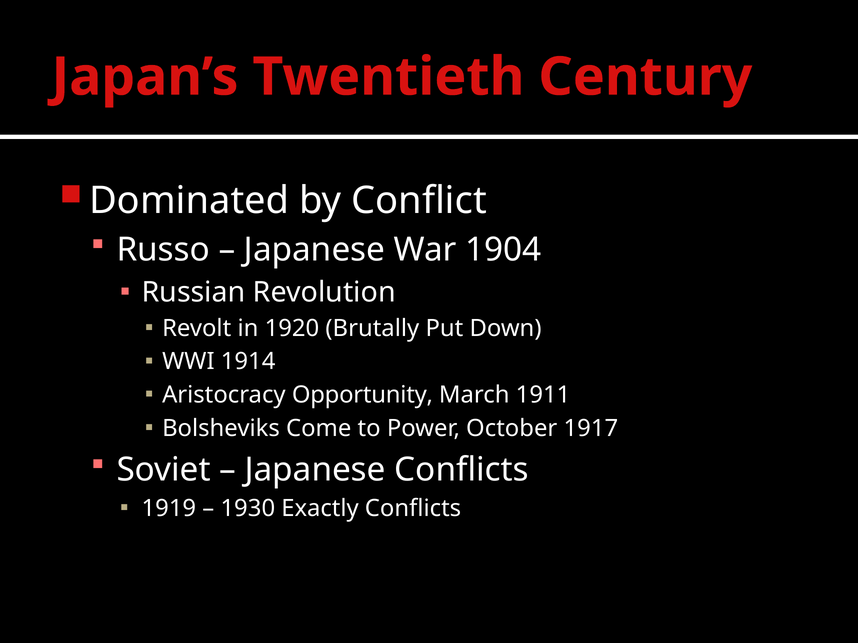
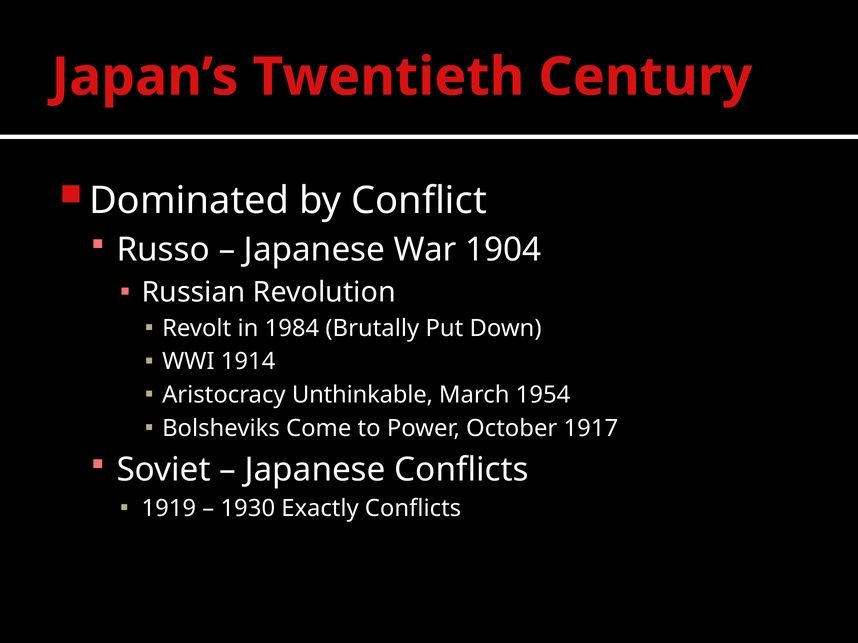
1920: 1920 -> 1984 (292, 328)
Opportunity: Opportunity -> Unthinkable (362, 395)
1911: 1911 -> 1954 (543, 395)
